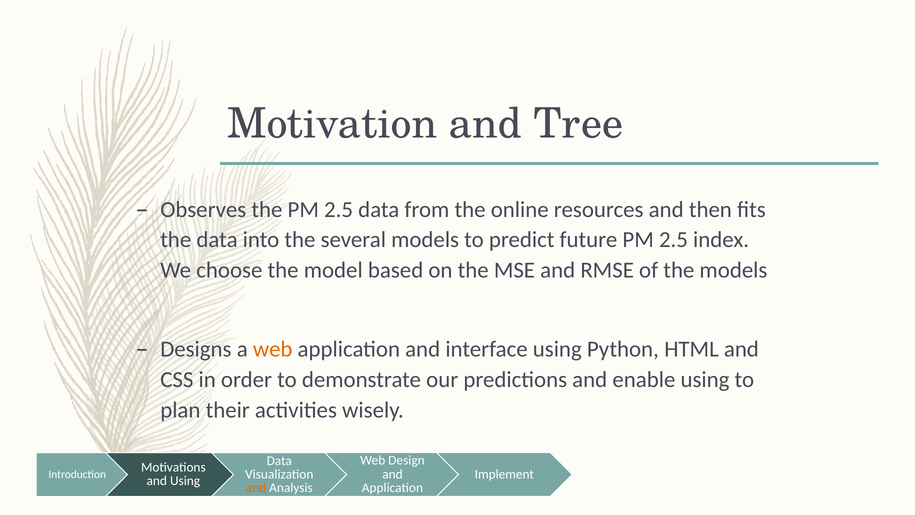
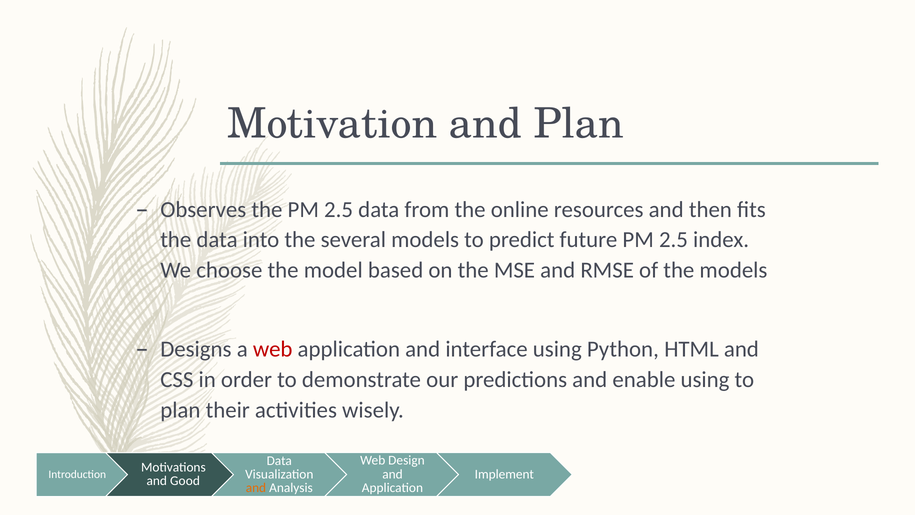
and Tree: Tree -> Plan (579, 124)
web colour: orange -> red (273, 349)
and Using: Using -> Good (185, 481)
